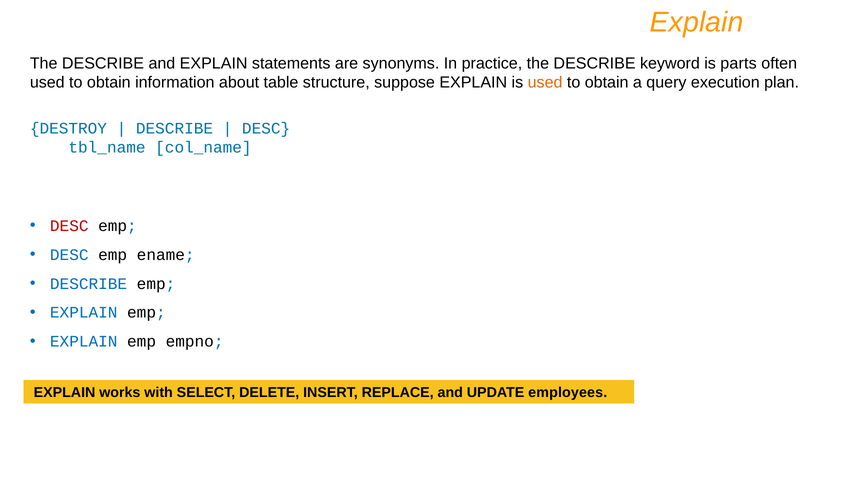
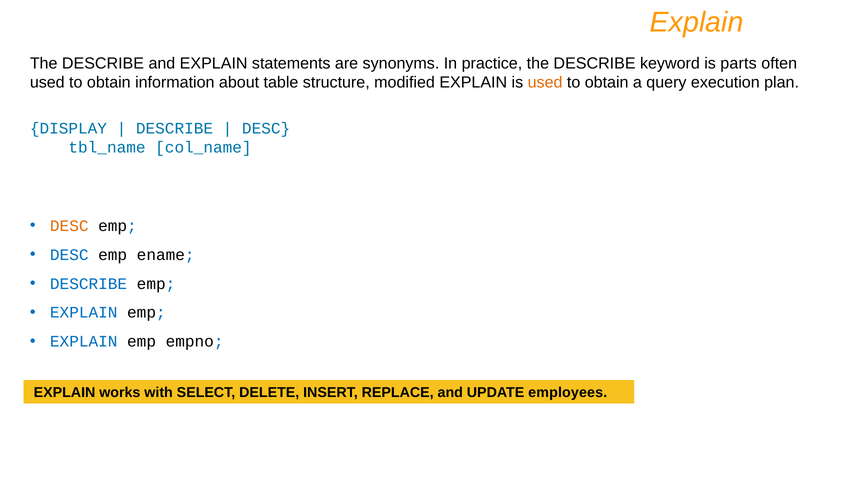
suppose: suppose -> modified (405, 83)
DESTROY: DESTROY -> DISPLAY (68, 128)
DESC colour: red -> orange (69, 226)
